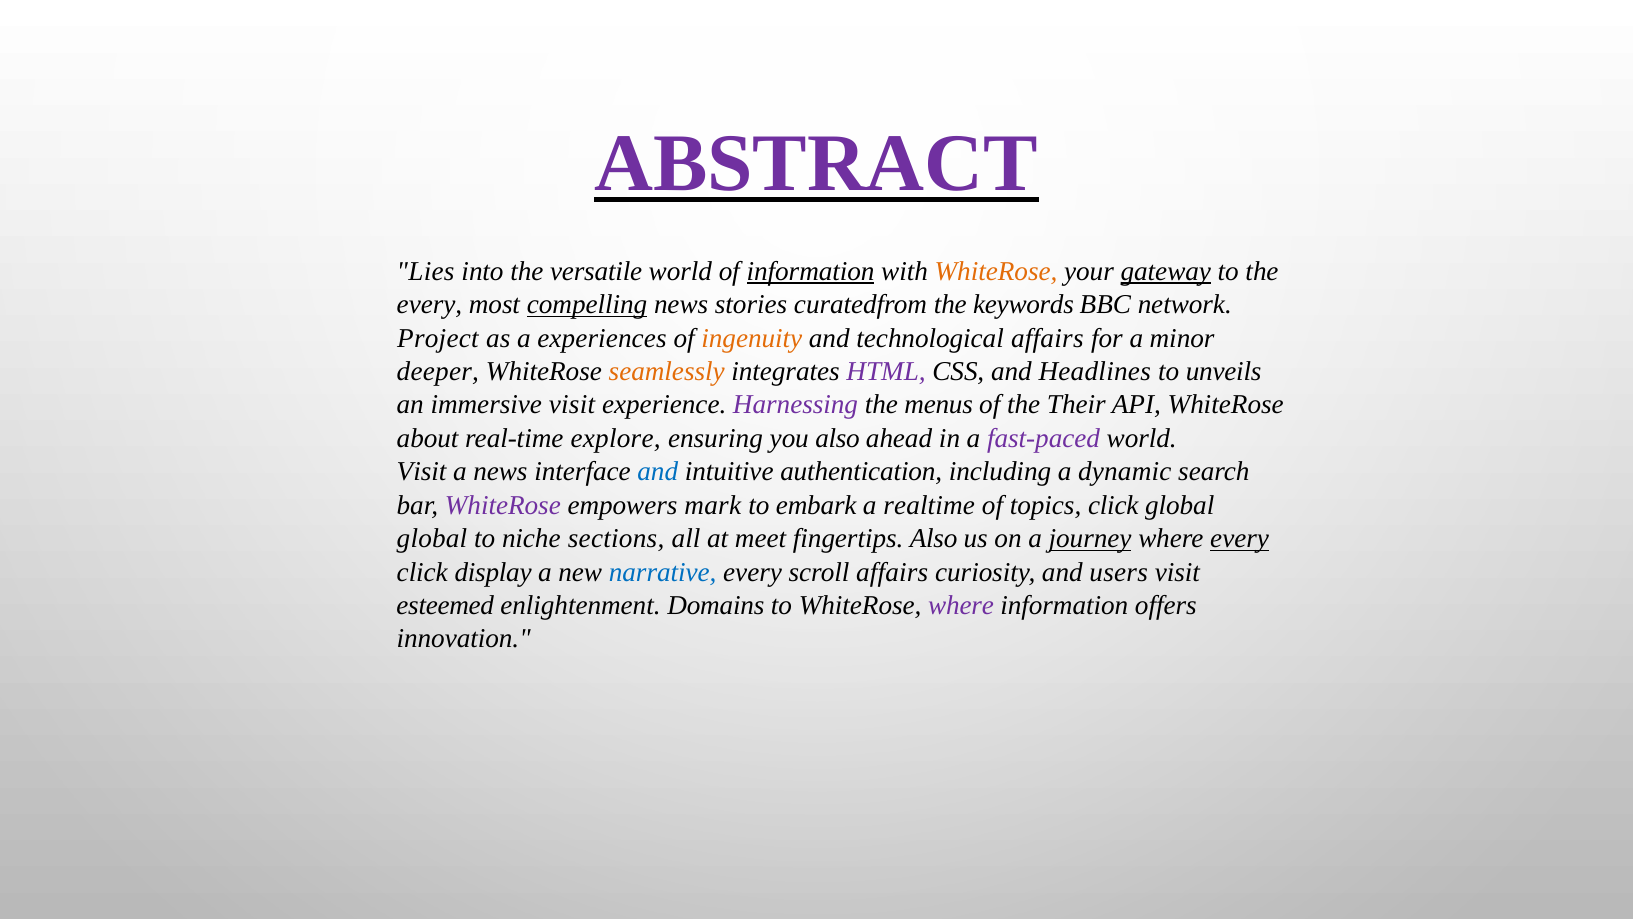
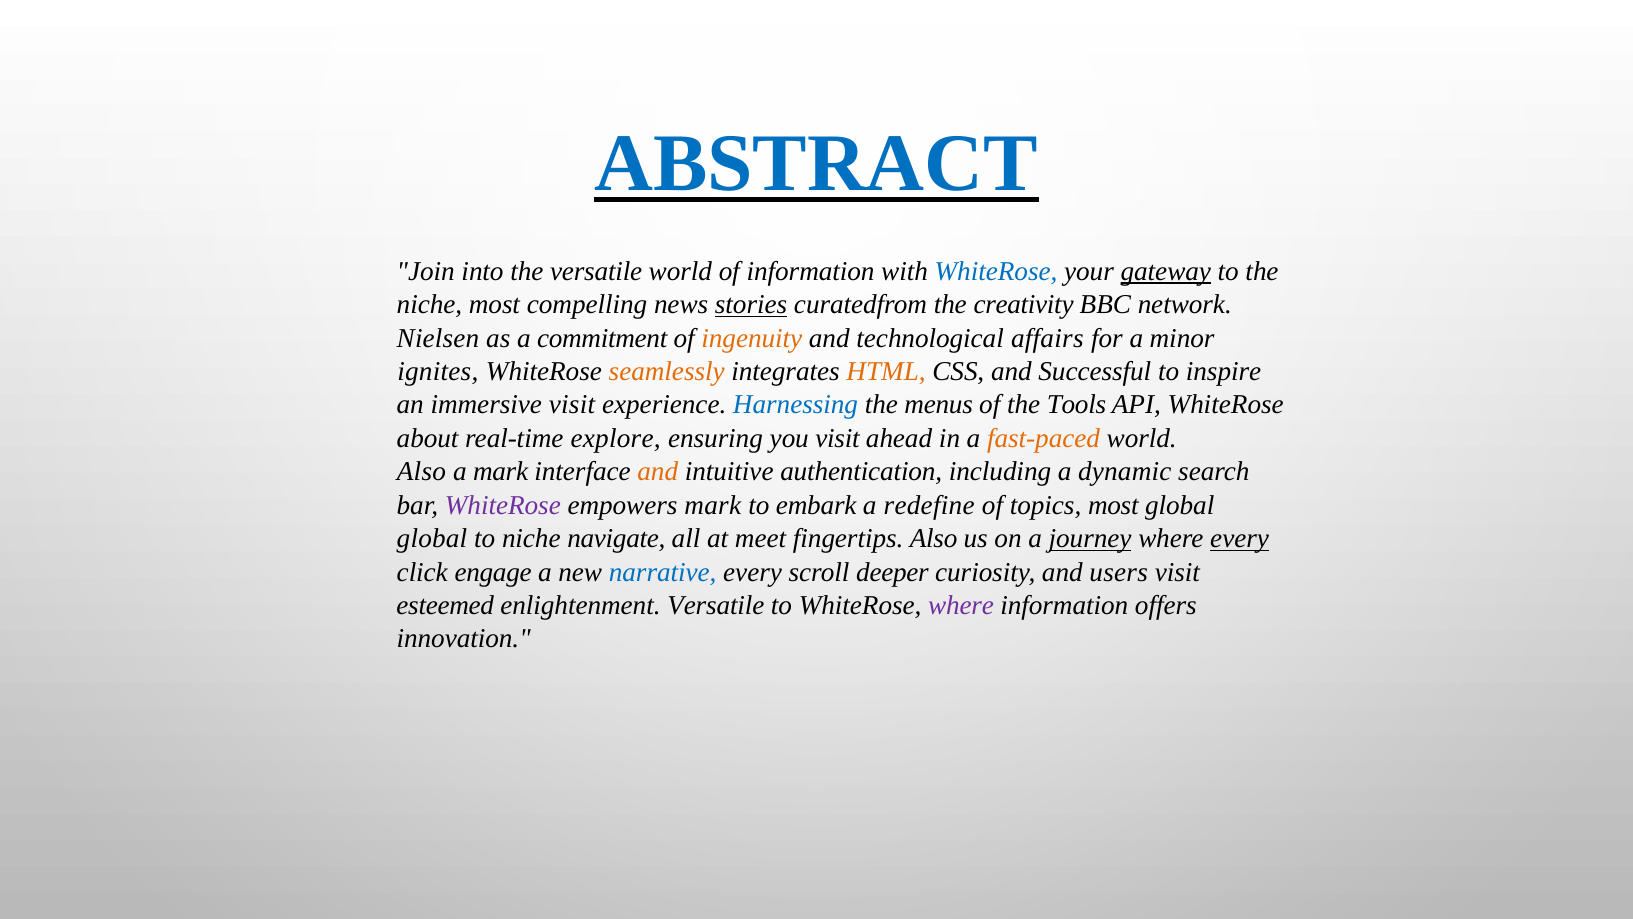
ABSTRACT colour: purple -> blue (816, 164)
Lies: Lies -> Join (426, 271)
information underline: present -> none (811, 271)
WhiteRose colour: orange -> blue (996, 271)
every: every -> niche (429, 305)
compelling underline: present -> none (587, 305)
stories underline: none -> present (751, 305)
keywords: keywords -> creativity (1024, 305)
Project: Project -> Nielsen (438, 338)
experiences: experiences -> commitment (602, 338)
deeper: deeper -> ignites (438, 371)
HTML colour: purple -> orange (886, 371)
Headlines: Headlines -> Successful (1095, 371)
unveils: unveils -> inspire (1224, 371)
Harnessing colour: purple -> blue (796, 405)
Their: Their -> Tools (1076, 405)
you also: also -> visit (838, 438)
fast-paced colour: purple -> orange (1044, 438)
Visit: Visit -> Also (421, 472)
a news: news -> mark (501, 472)
and colour: blue -> orange (658, 472)
realtime: realtime -> redefine (929, 505)
topics click: click -> most (1113, 505)
sections: sections -> navigate (616, 538)
display: display -> engage (493, 572)
scroll affairs: affairs -> deeper (892, 572)
enlightenment Domains: Domains -> Versatile (716, 605)
